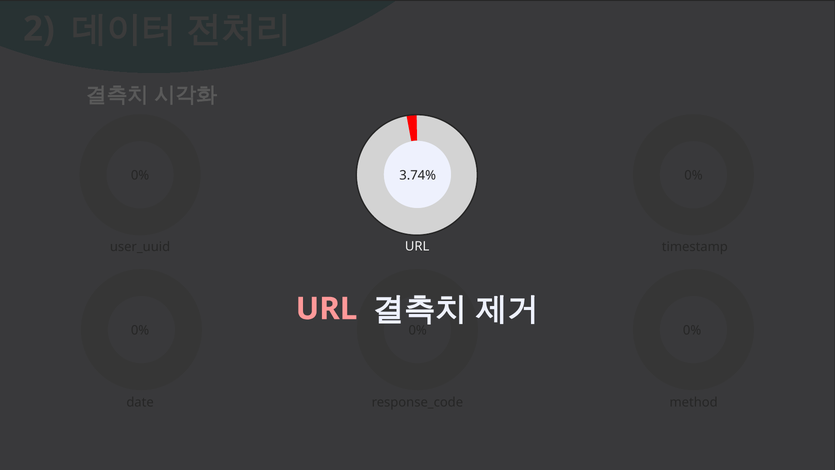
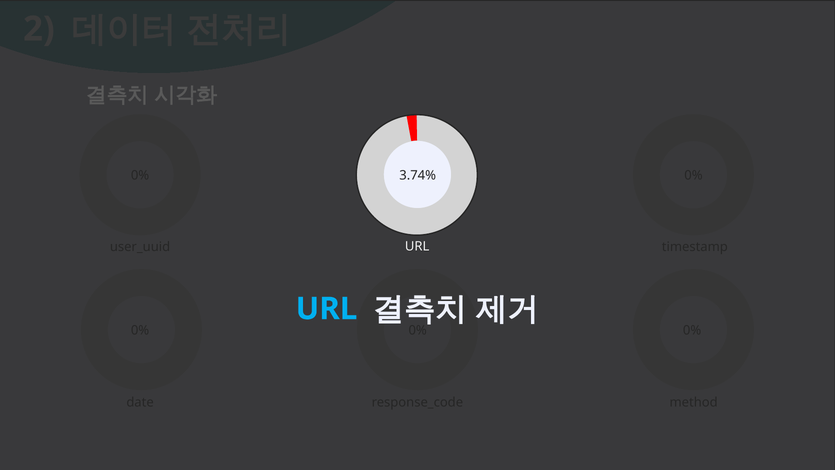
URL colour: pink -> light blue (326, 309)
